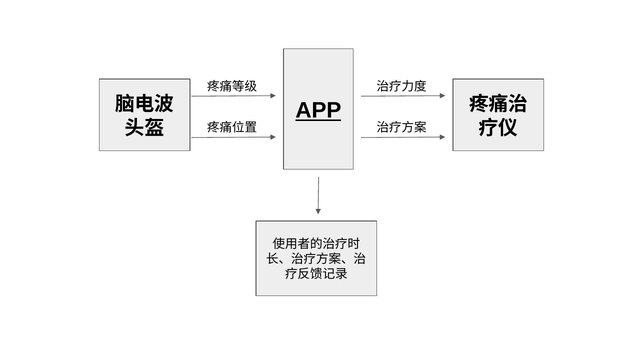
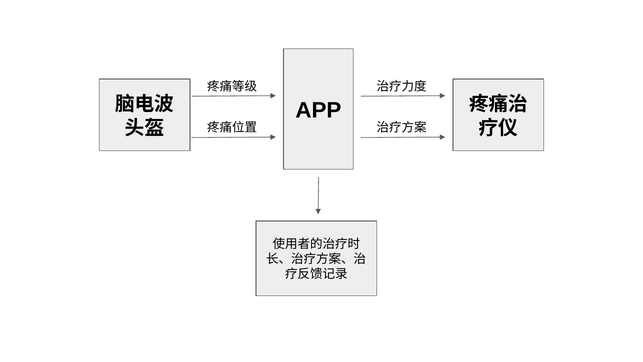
APP underline: present -> none (318, 110)
